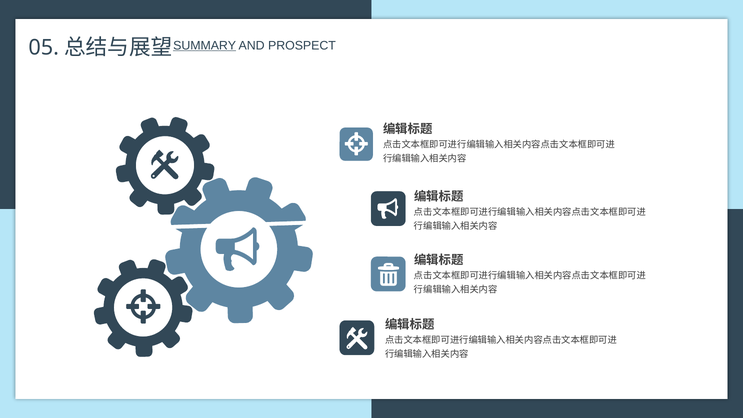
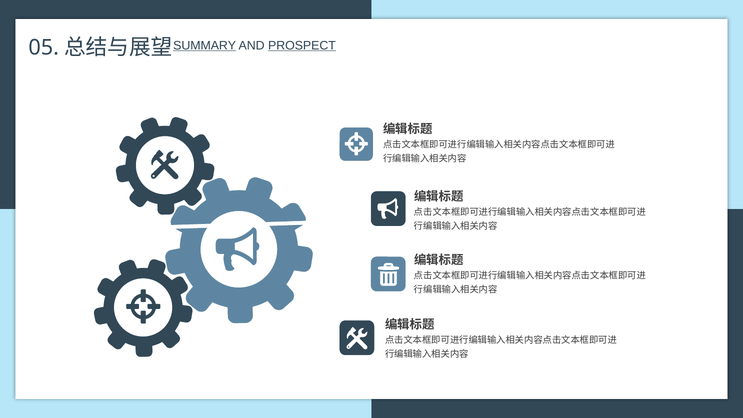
PROSPECT underline: none -> present (302, 45)
